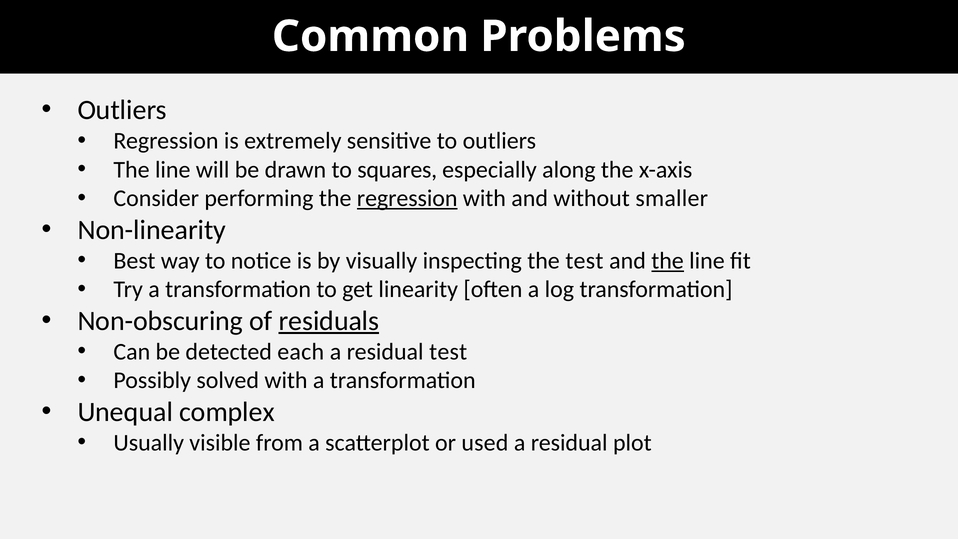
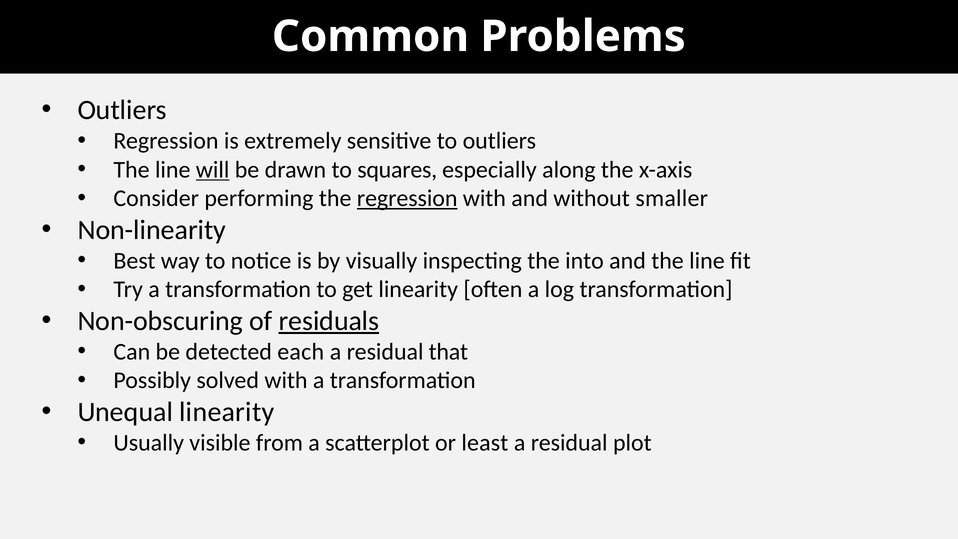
will underline: none -> present (213, 170)
the test: test -> into (585, 261)
the underline: present -> none (668, 261)
residual test: test -> that (448, 352)
Unequal complex: complex -> linearity (227, 412)
used: used -> least (485, 443)
